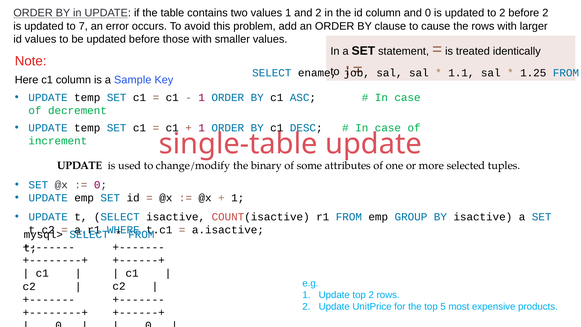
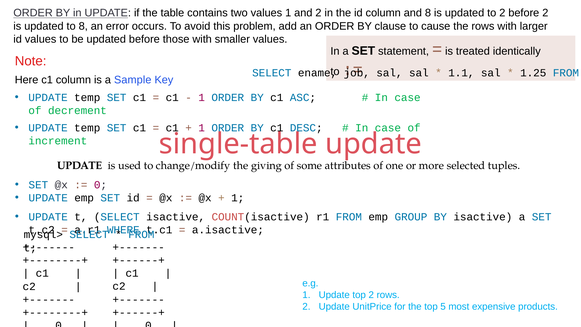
and 0: 0 -> 8 (428, 13)
to 7: 7 -> 8 (83, 26)
binary: binary -> giving (266, 166)
